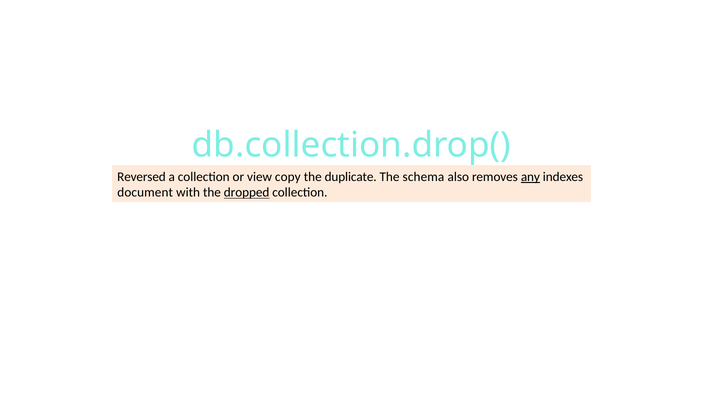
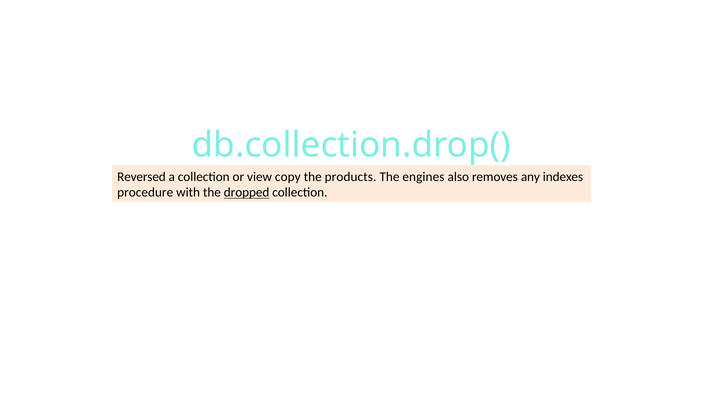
duplicate: duplicate -> products (351, 176)
schema: schema -> engines (423, 176)
any underline: present -> none (530, 176)
document: document -> procedure (145, 192)
